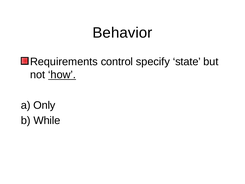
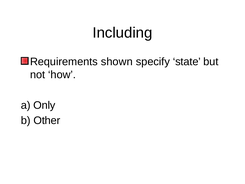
Behavior: Behavior -> Including (122, 33)
control: control -> shown (117, 62)
how underline: present -> none (62, 75)
While: While -> Other (47, 120)
